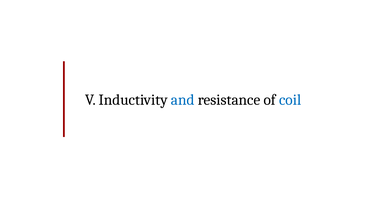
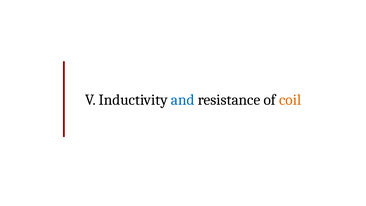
coil colour: blue -> orange (290, 100)
